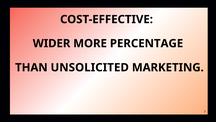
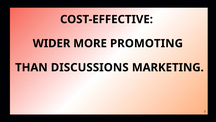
PERCENTAGE: PERCENTAGE -> PROMOTING (146, 43)
UNSOLICITED: UNSOLICITED -> DISCUSSIONS (90, 67)
